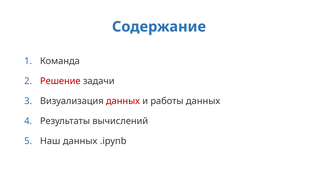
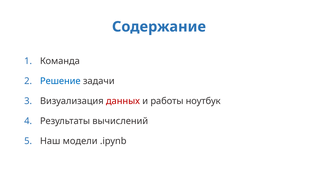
Решение colour: red -> blue (60, 81)
работы данных: данных -> ноутбук (203, 101)
Наш данных: данных -> модели (80, 141)
